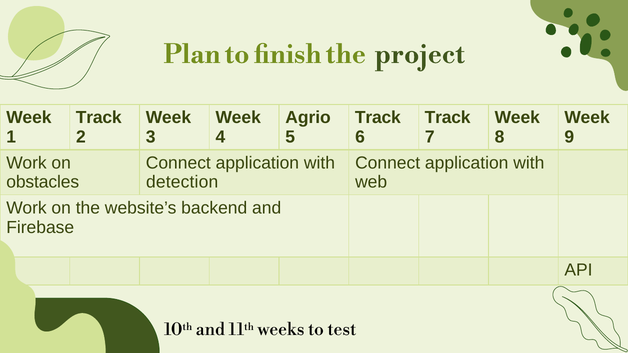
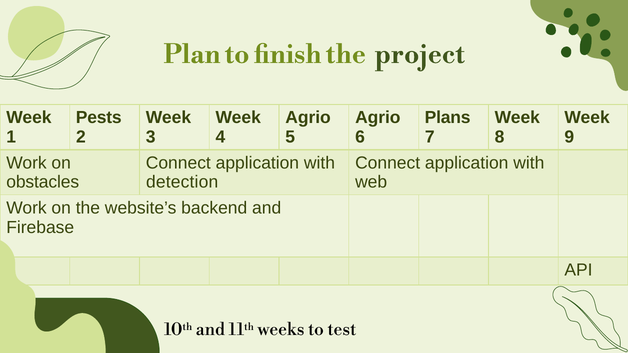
Track: Track -> Pests (99, 118)
Track: Track -> Agrio (378, 118)
Track: Track -> Plans (448, 118)
